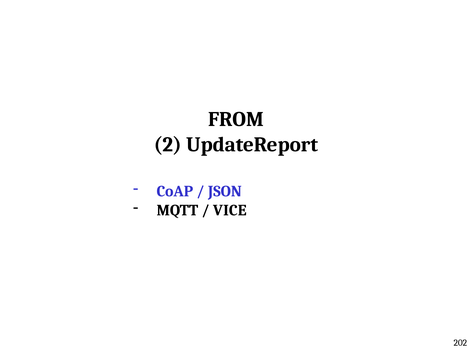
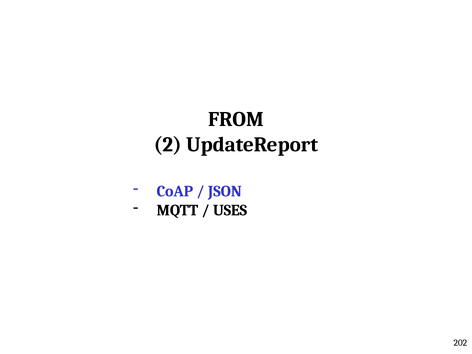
VICE: VICE -> USES (230, 210)
